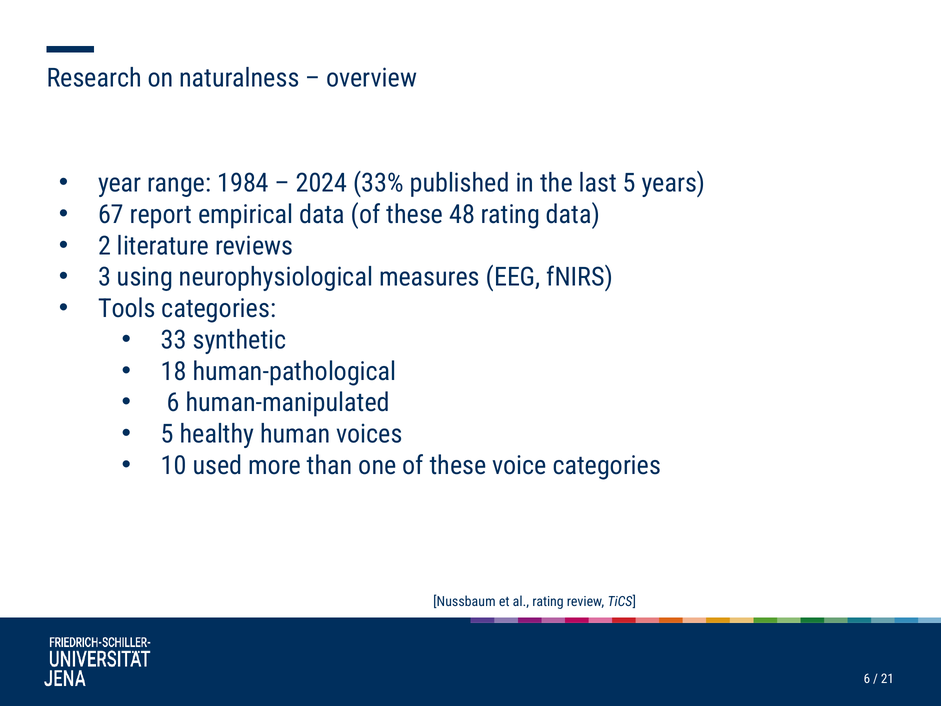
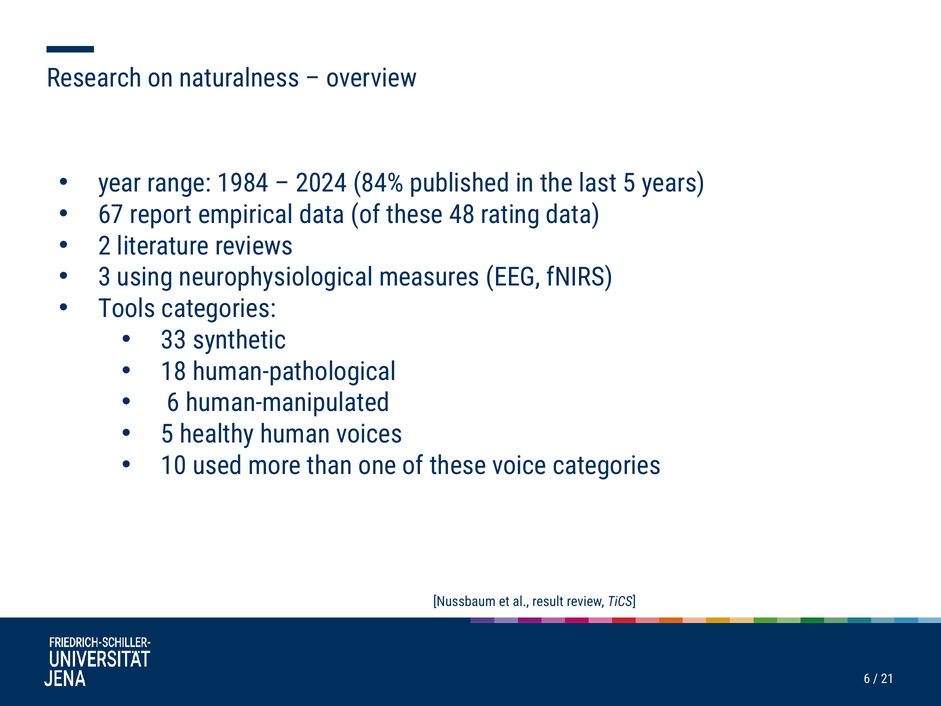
33%: 33% -> 84% (378, 183)
al rating: rating -> result (548, 601)
